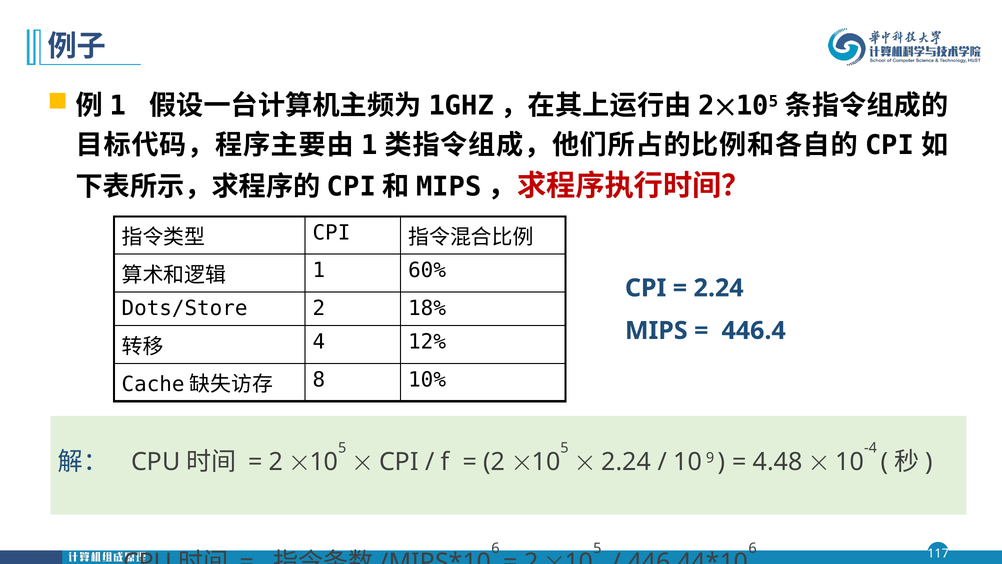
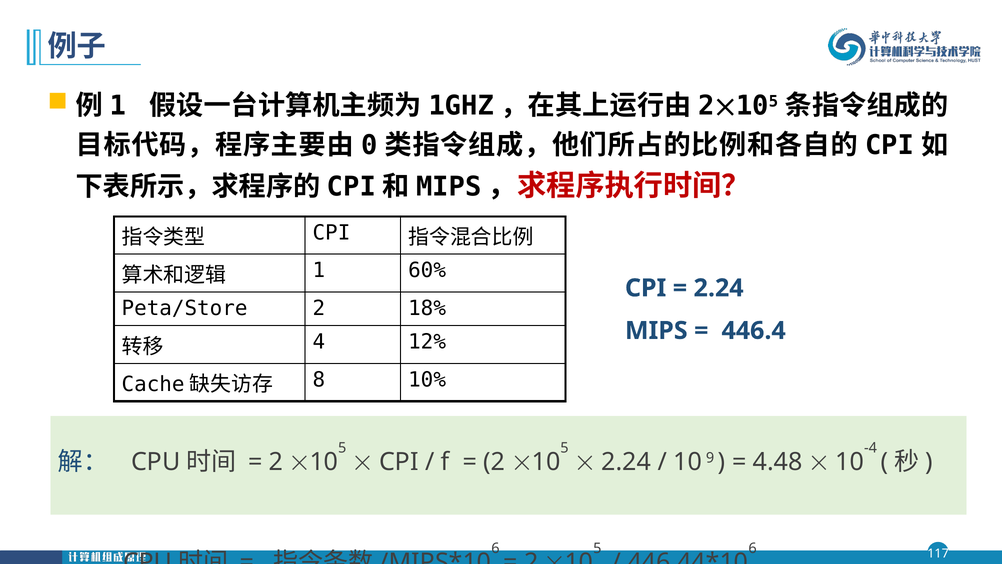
1: 1 -> 0 (369, 145)
Dots/Store: Dots/Store -> Peta/Store (185, 308)
